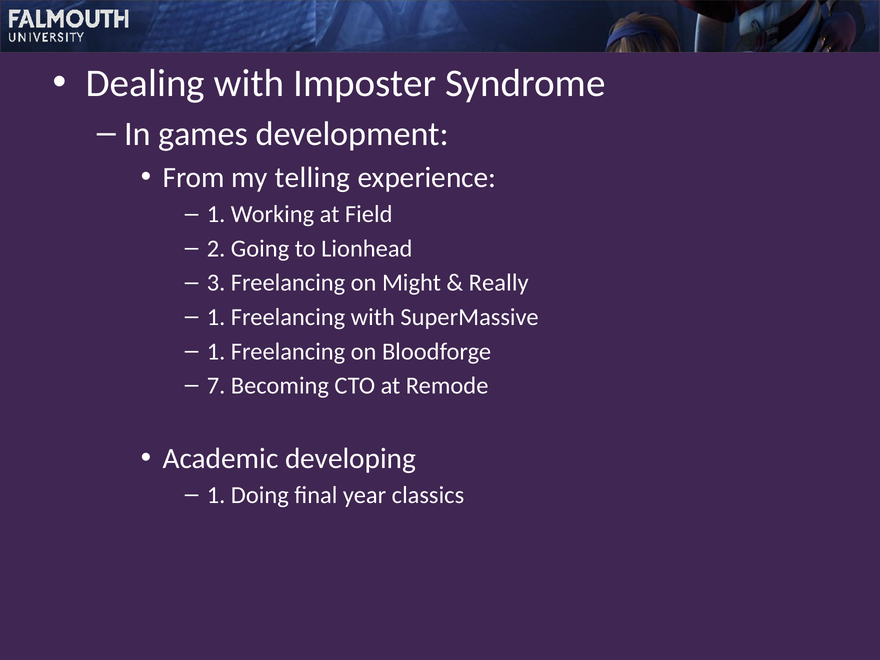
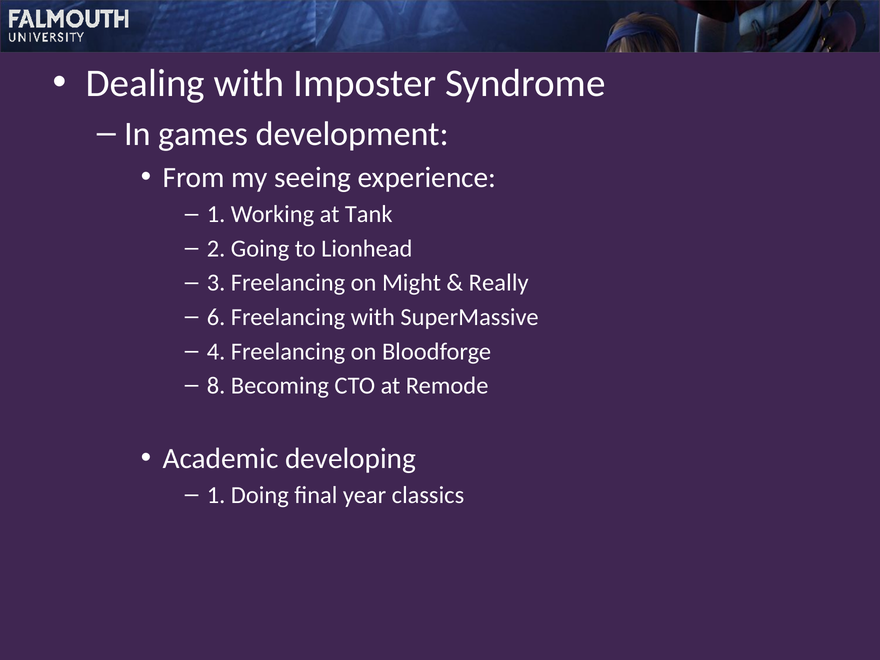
telling: telling -> seeing (313, 178)
Field: Field -> Tank (369, 214)
1: 1 -> 6 (216, 317)
1: 1 -> 4 (216, 351)
7: 7 -> 8 (216, 386)
